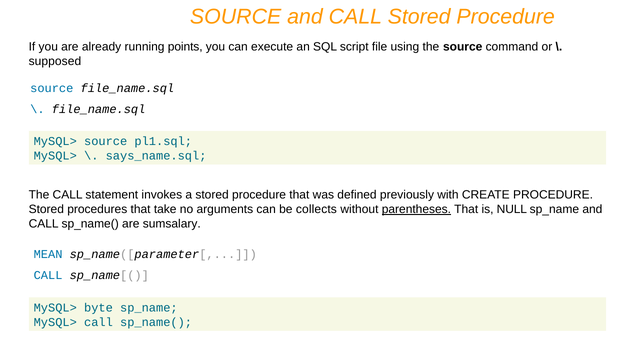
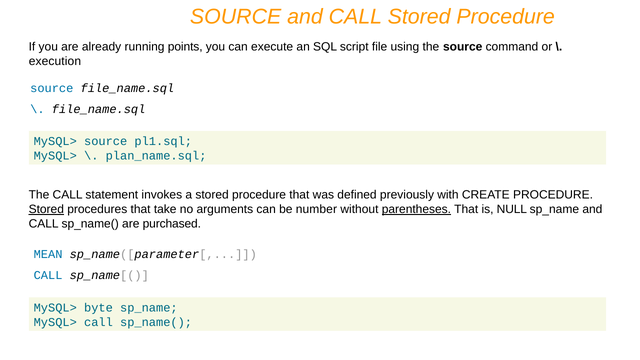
supposed: supposed -> execution (55, 61)
says_name.sql: says_name.sql -> plan_name.sql (156, 156)
Stored underline: none -> present (46, 209)
collects: collects -> number (316, 209)
sumsalary: sumsalary -> purchased (172, 224)
